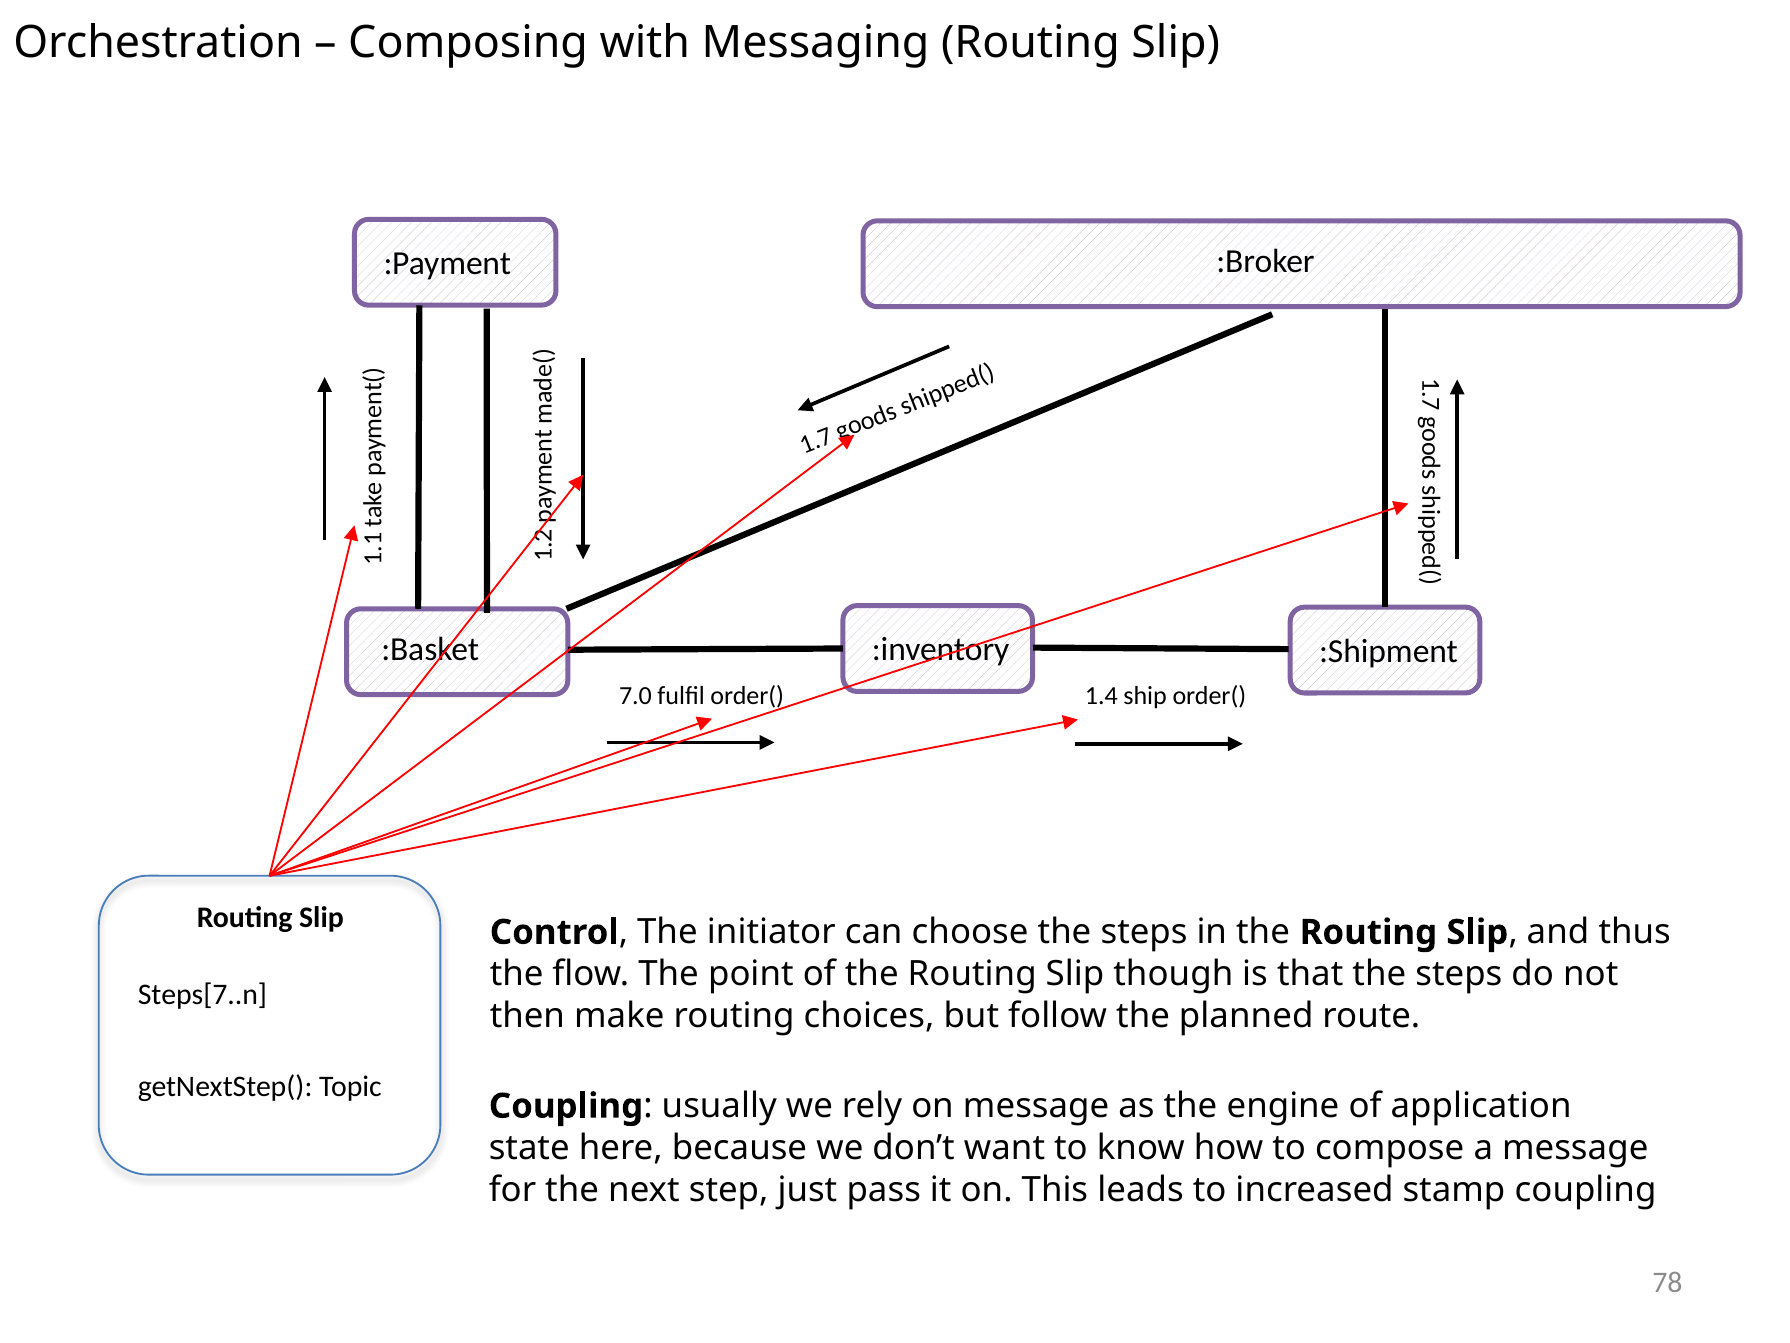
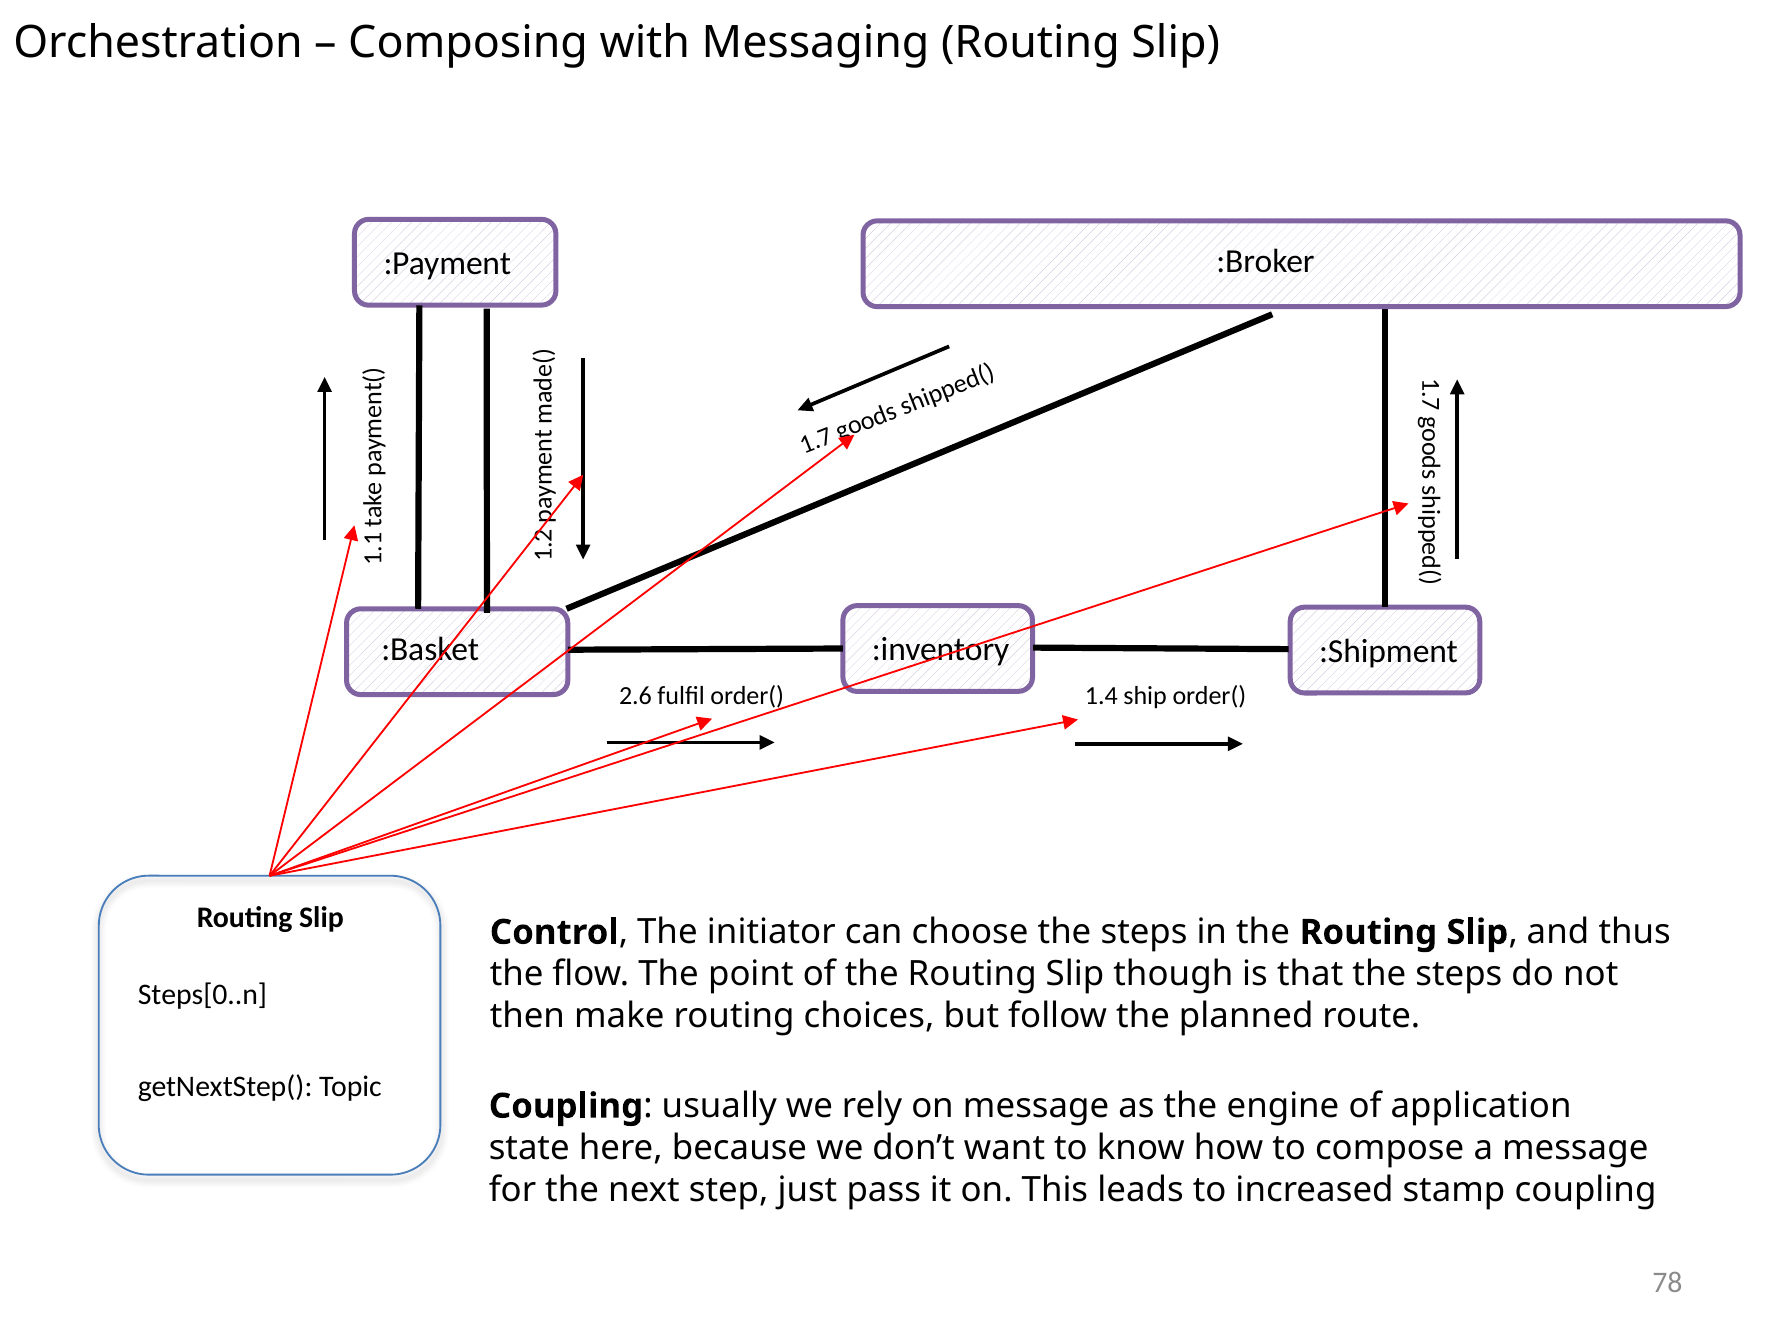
7.0: 7.0 -> 2.6 (635, 696)
Steps[7..n: Steps[7..n -> Steps[0..n (202, 994)
